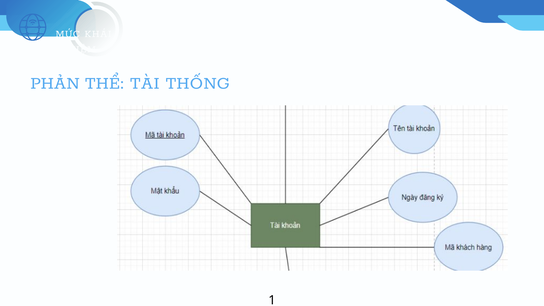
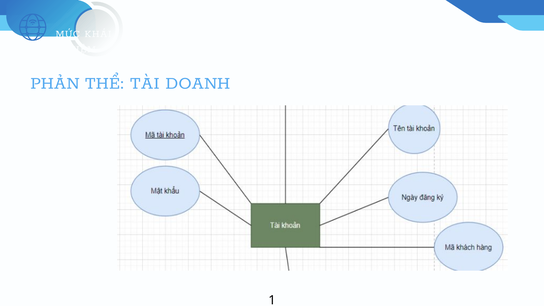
THỐNG: THỐNG -> DOANH (198, 83)
